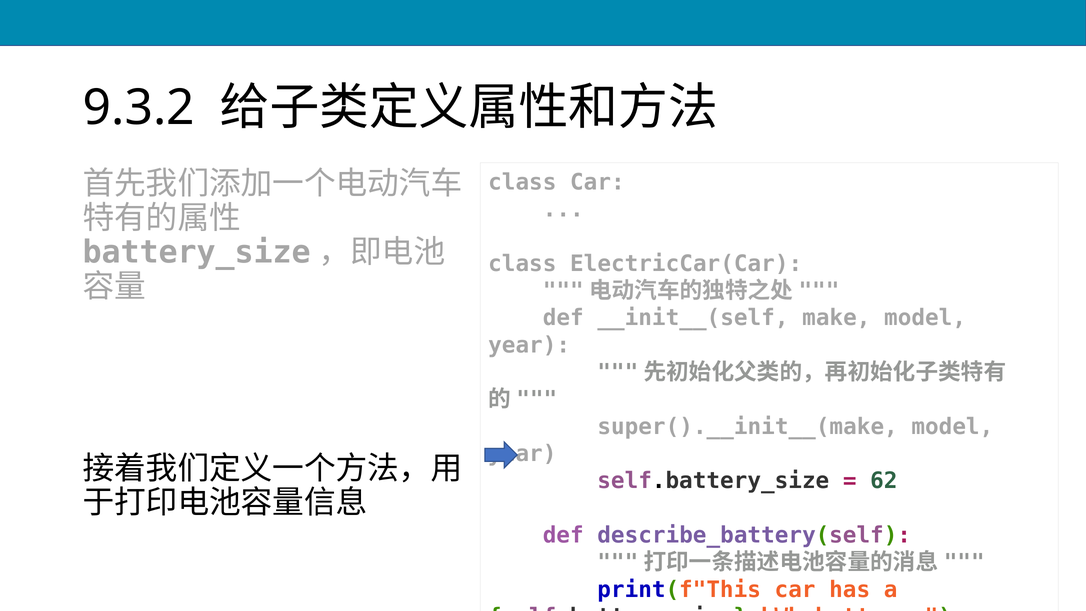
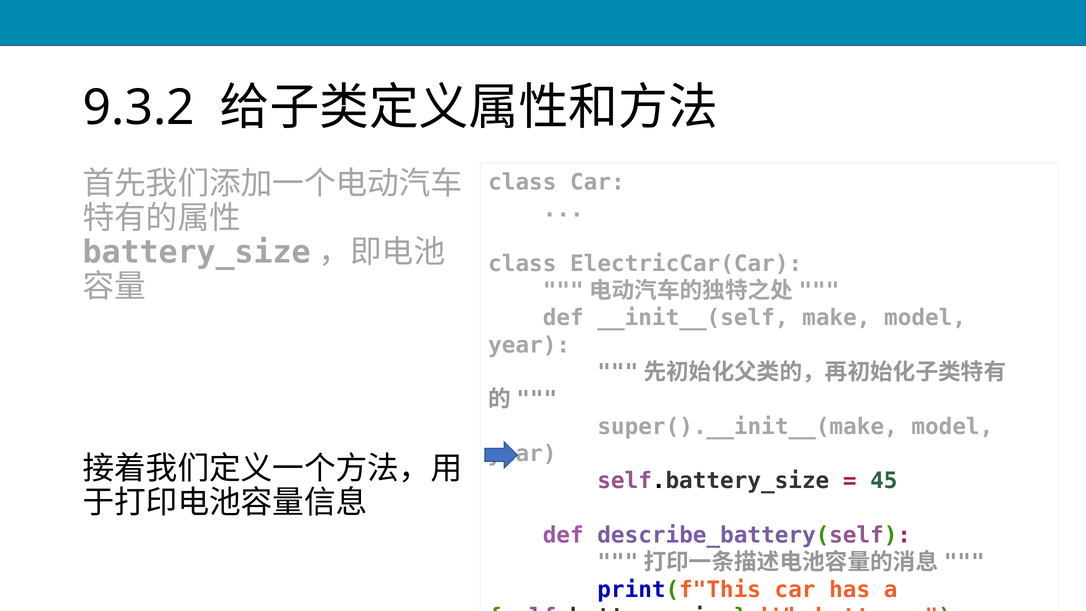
62: 62 -> 45 (884, 481)
